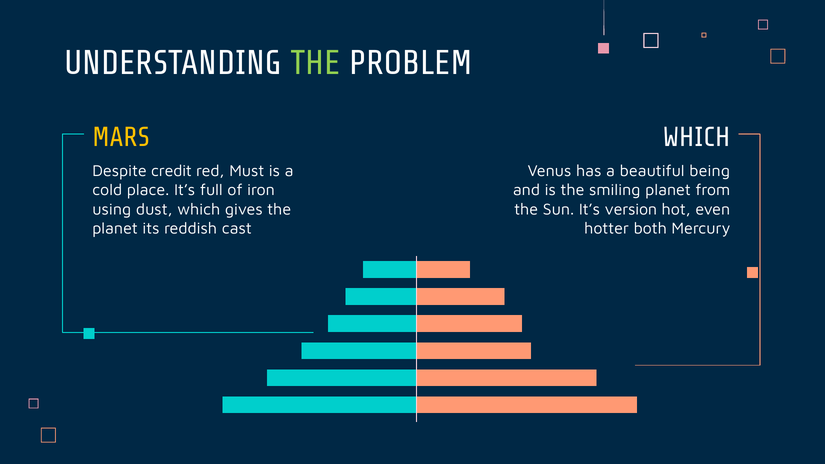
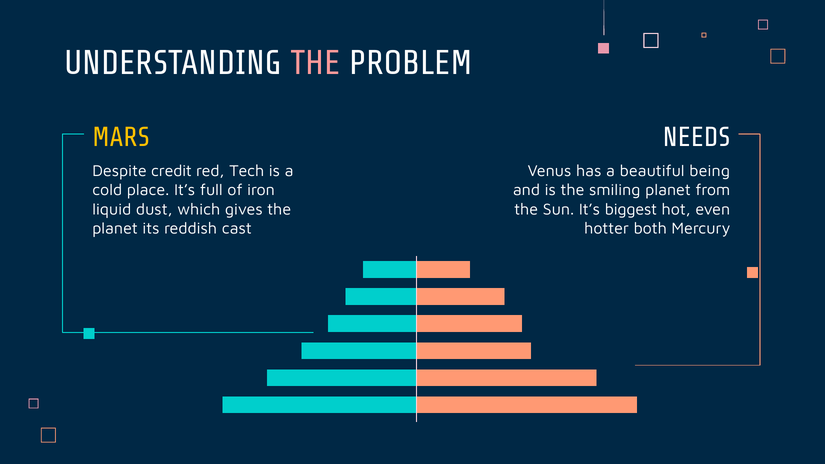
THE colour: light green -> pink (316, 63)
WHICH: WHICH -> NEEDS (697, 137)
Must: Must -> Tech (247, 171)
using: using -> liquid (112, 209)
version: version -> biggest (631, 209)
